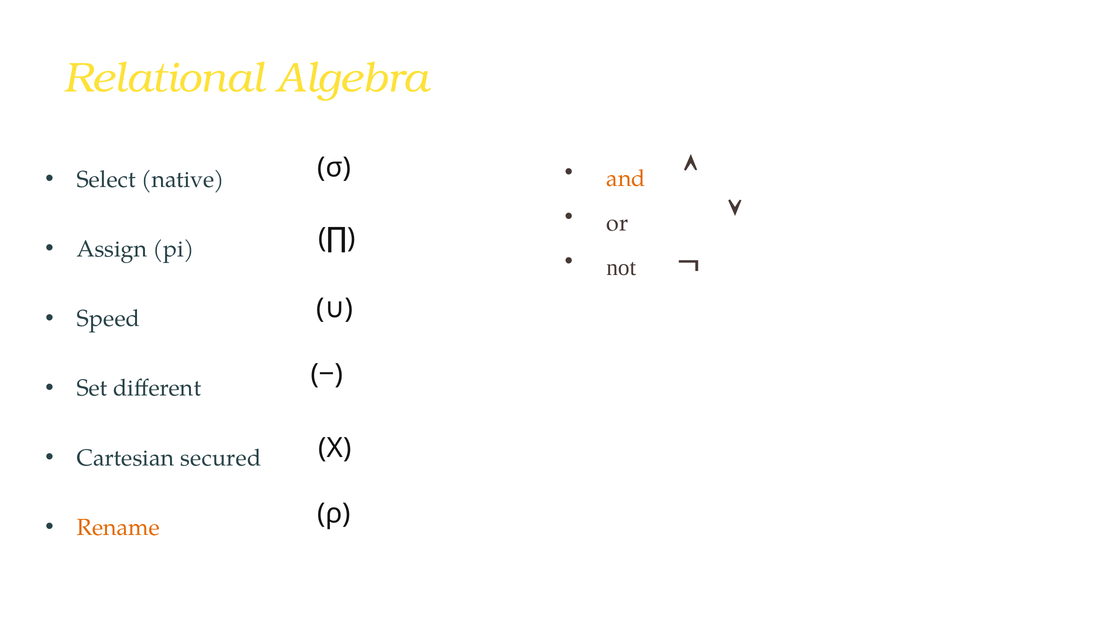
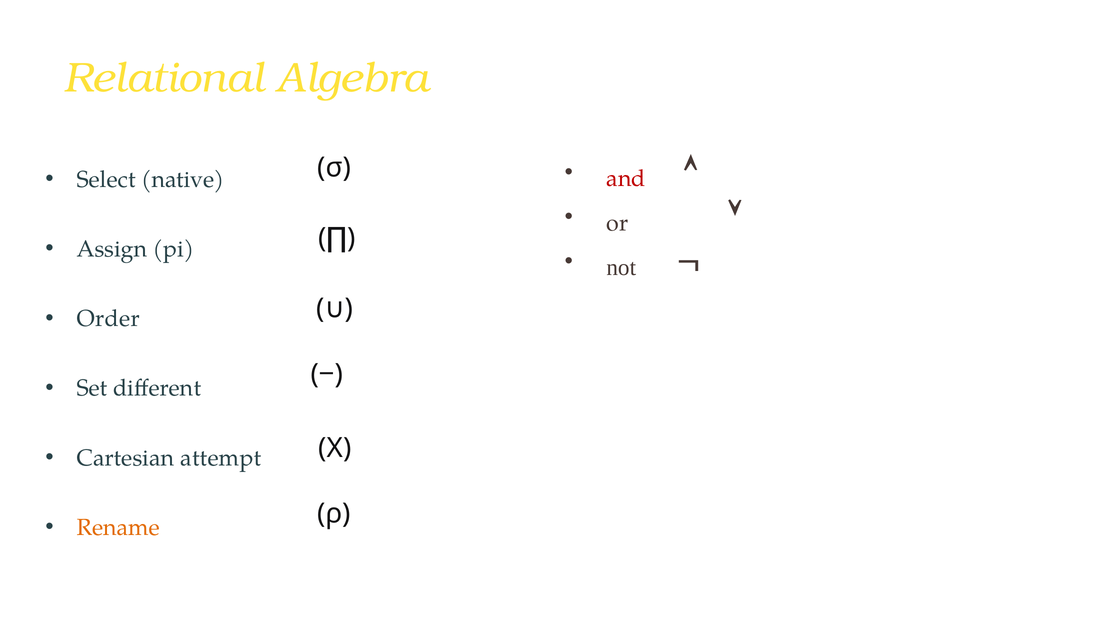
and colour: orange -> red (626, 179)
Speed: Speed -> Order (108, 319)
secured: secured -> attempt (221, 458)
